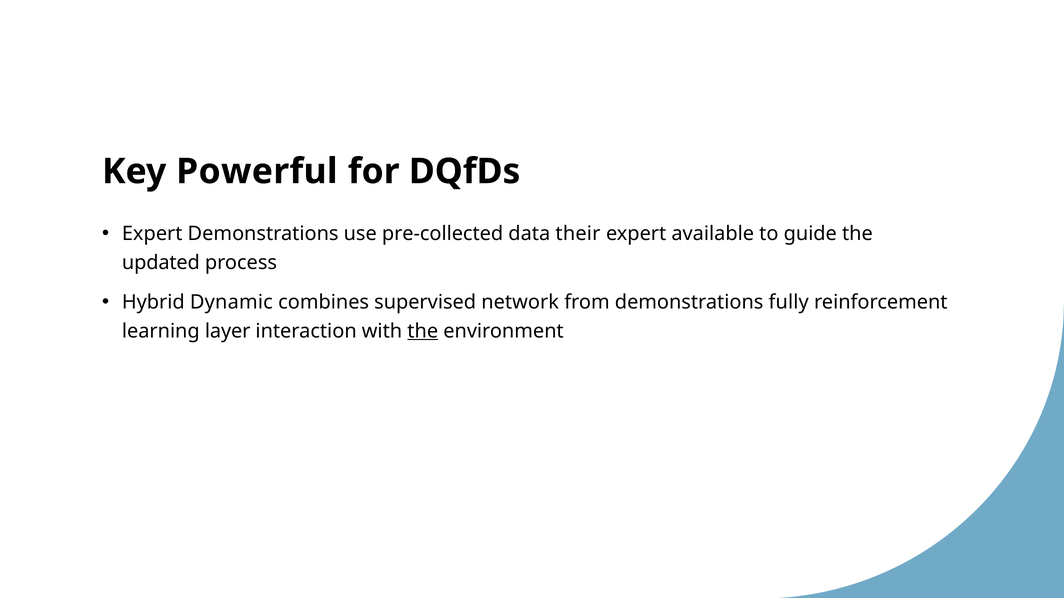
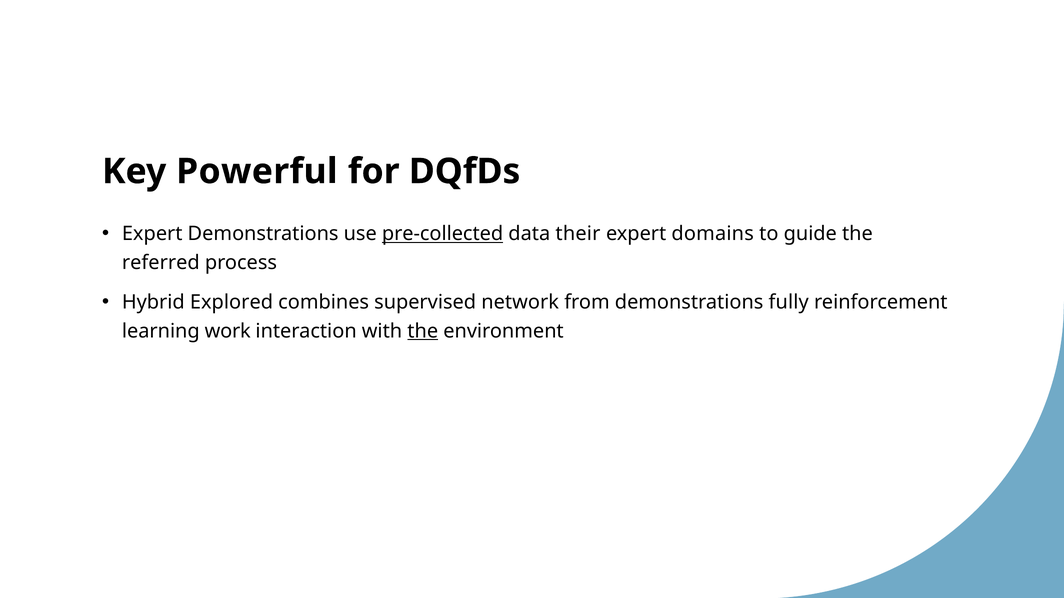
pre-collected underline: none -> present (443, 234)
available: available -> domains (713, 234)
updated: updated -> referred (161, 263)
Dynamic: Dynamic -> Explored (231, 302)
layer: layer -> work (228, 331)
